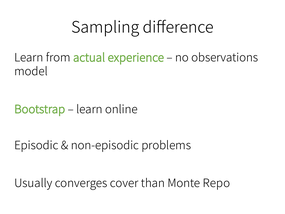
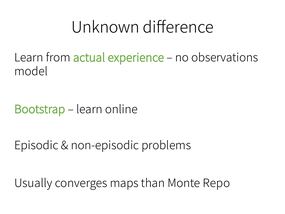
Sampling: Sampling -> Unknown (105, 27)
cover: cover -> maps (124, 183)
